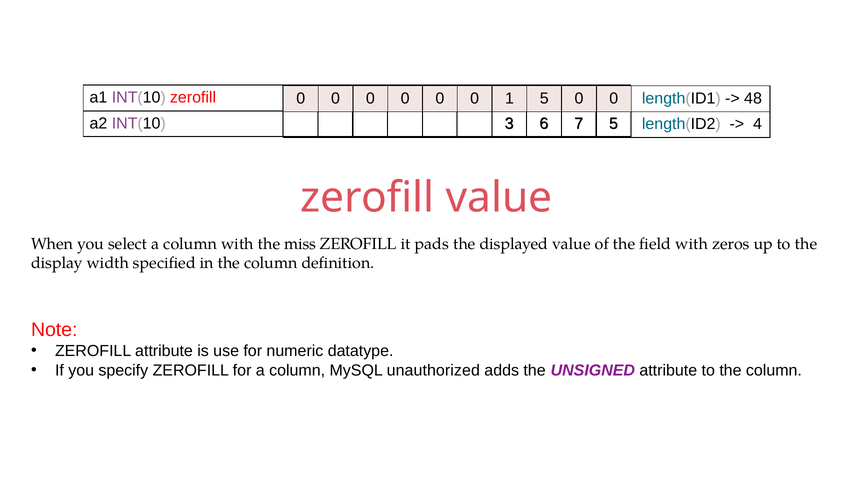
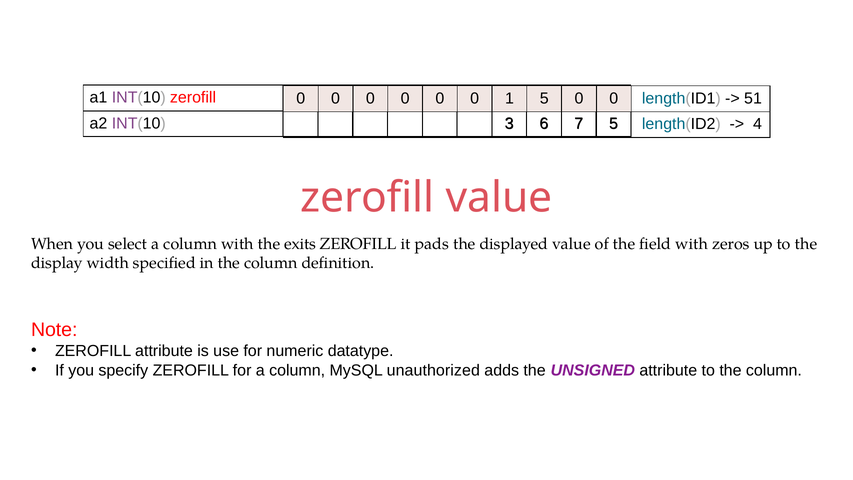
48: 48 -> 51 (753, 98)
miss: miss -> exits (300, 244)
